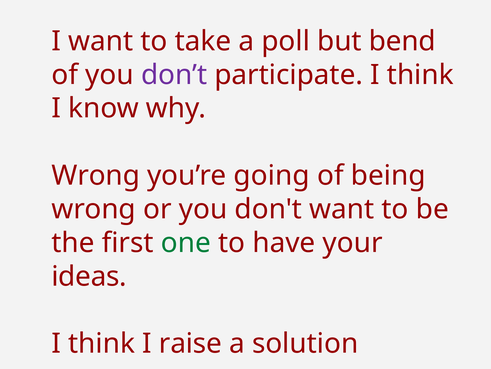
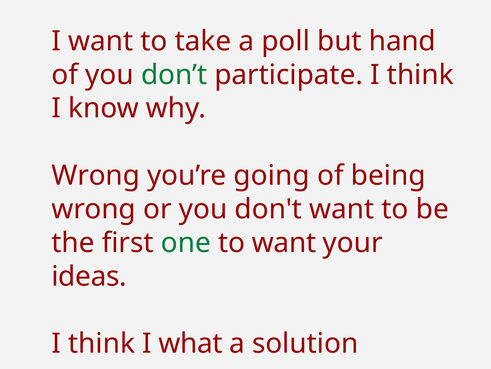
bend: bend -> hand (402, 41)
don’t colour: purple -> green (174, 75)
to have: have -> want (284, 242)
raise: raise -> what (191, 343)
